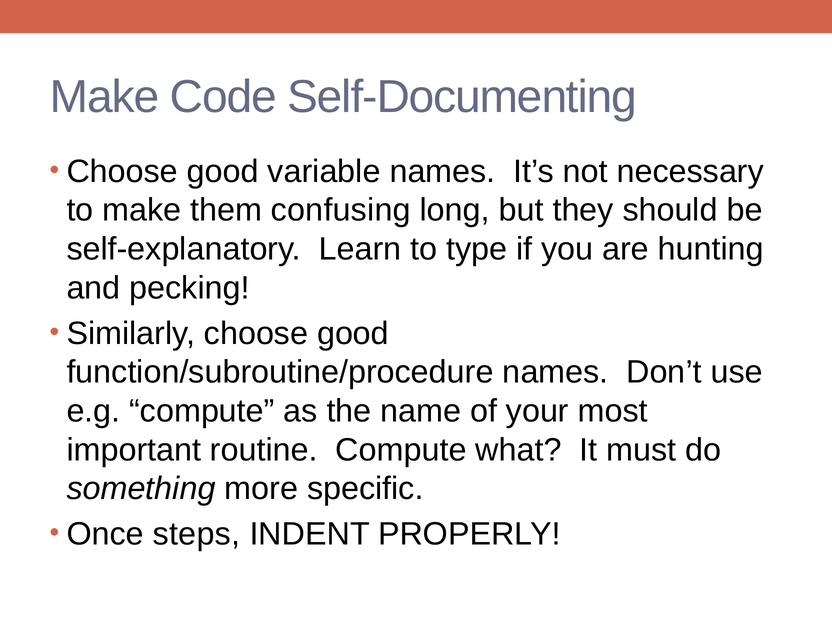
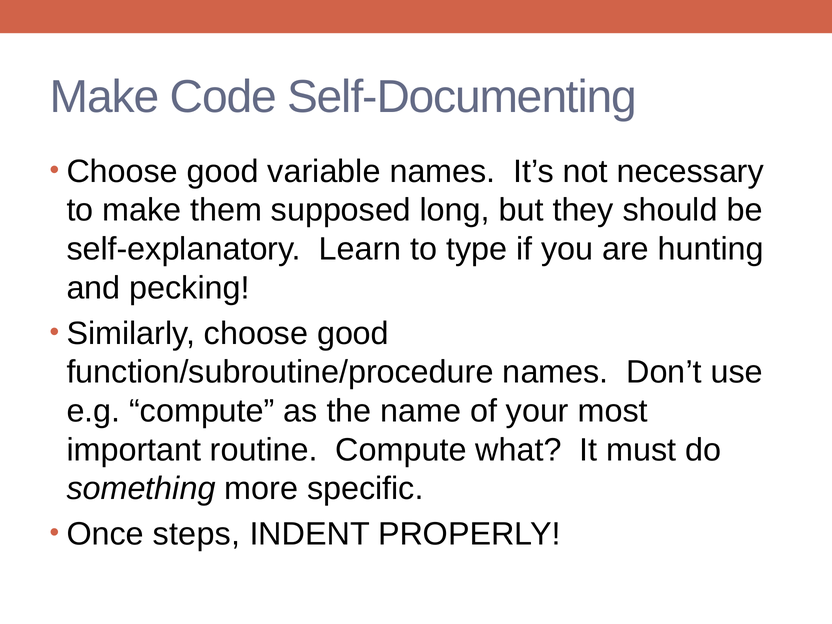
confusing: confusing -> supposed (341, 210)
